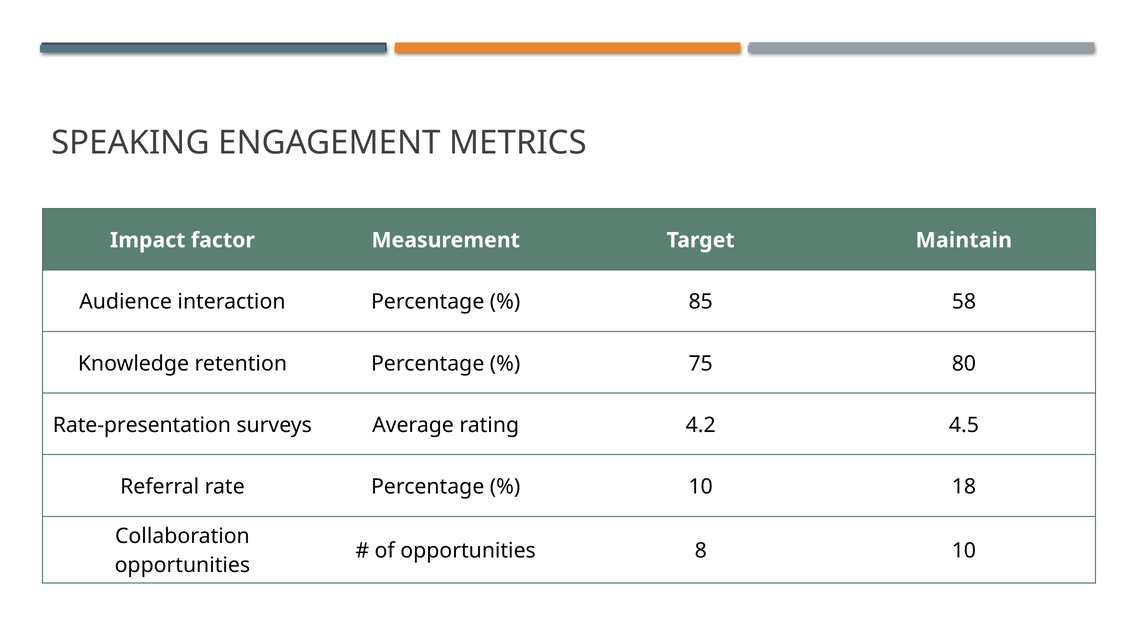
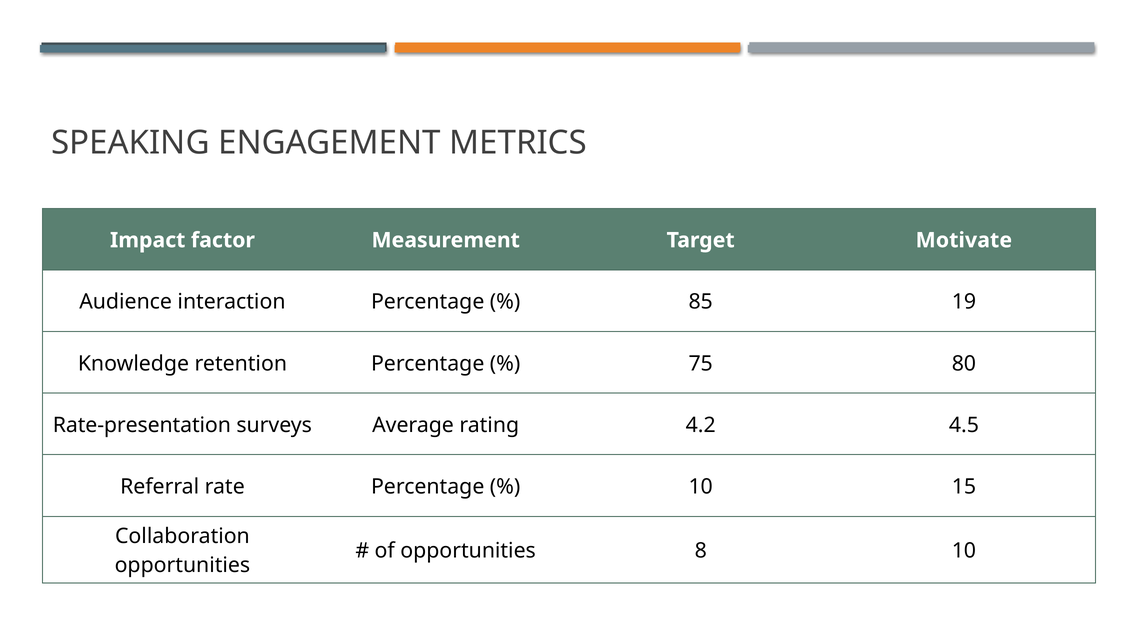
Maintain: Maintain -> Motivate (964, 240)
58: 58 -> 19 (964, 302)
18: 18 -> 15 (964, 487)
